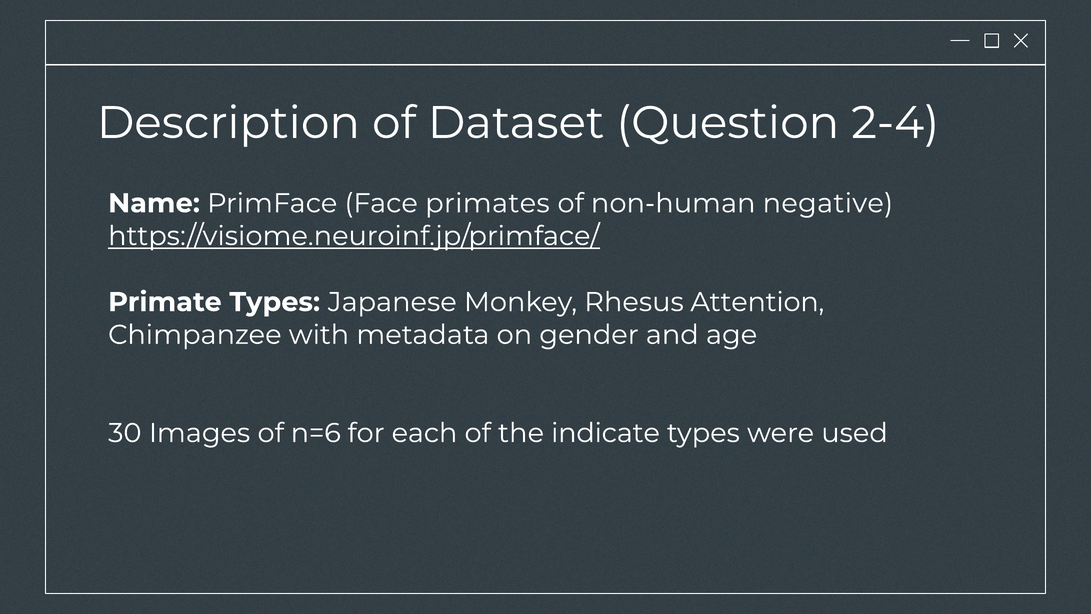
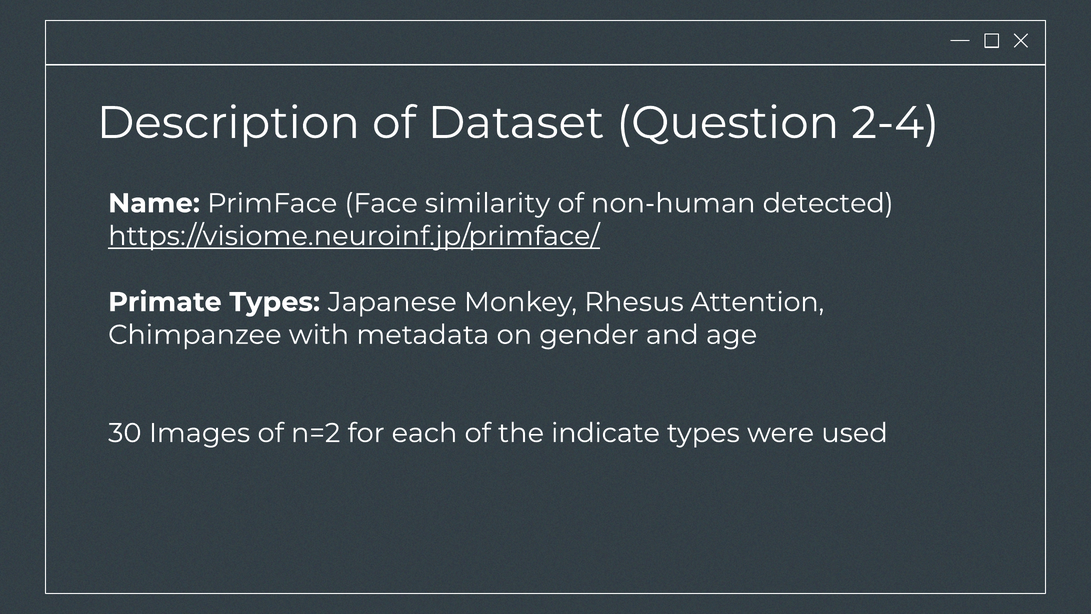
primates: primates -> similarity (488, 203)
negative: negative -> detected (828, 203)
n=6: n=6 -> n=2 (316, 433)
